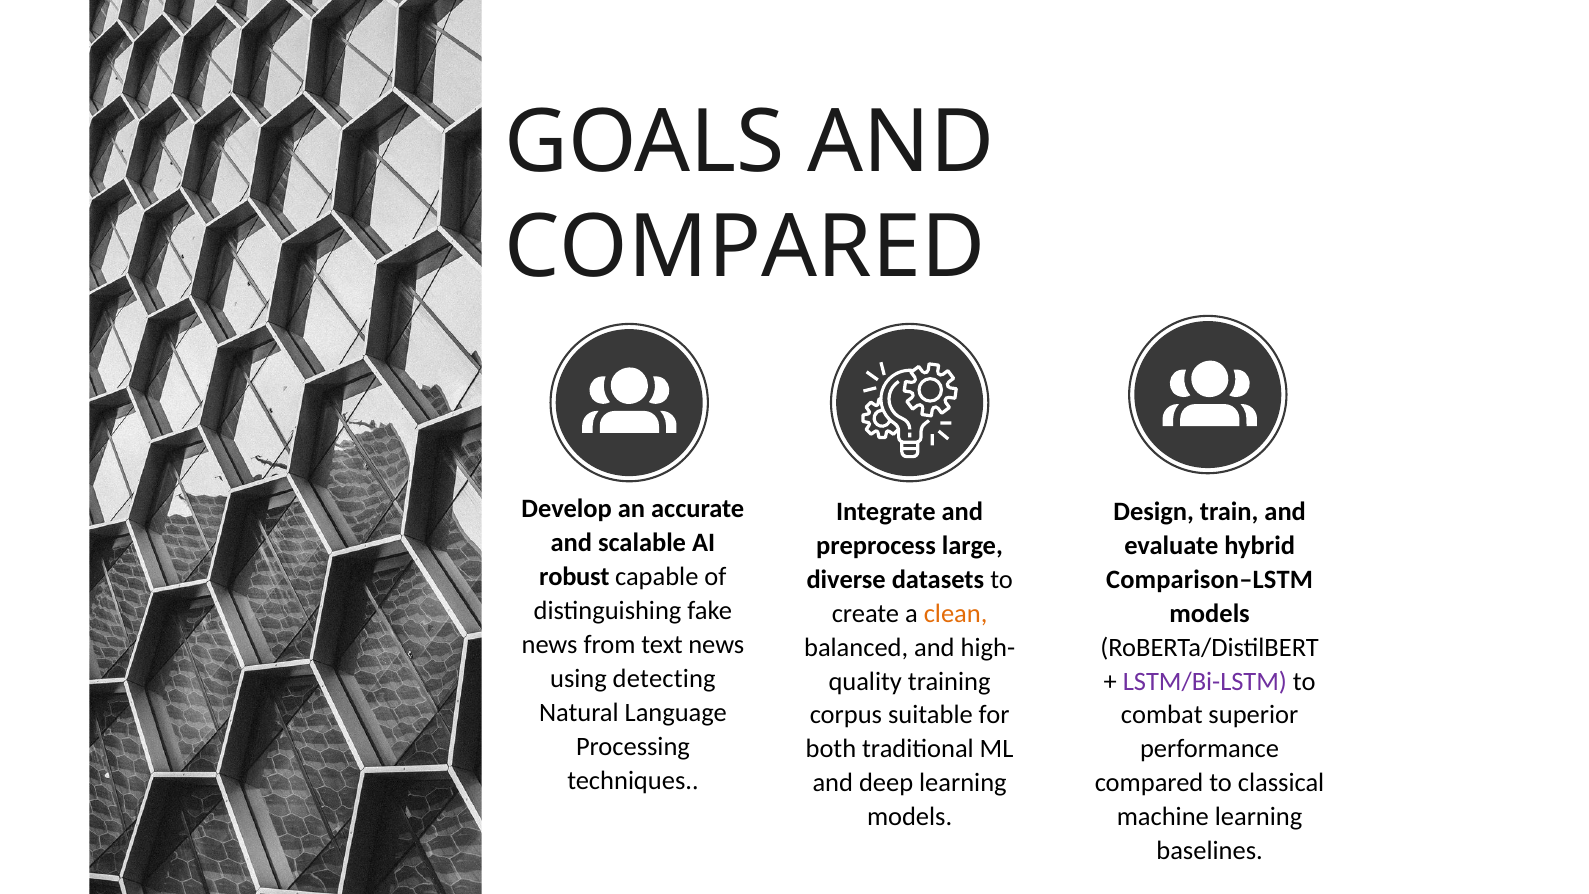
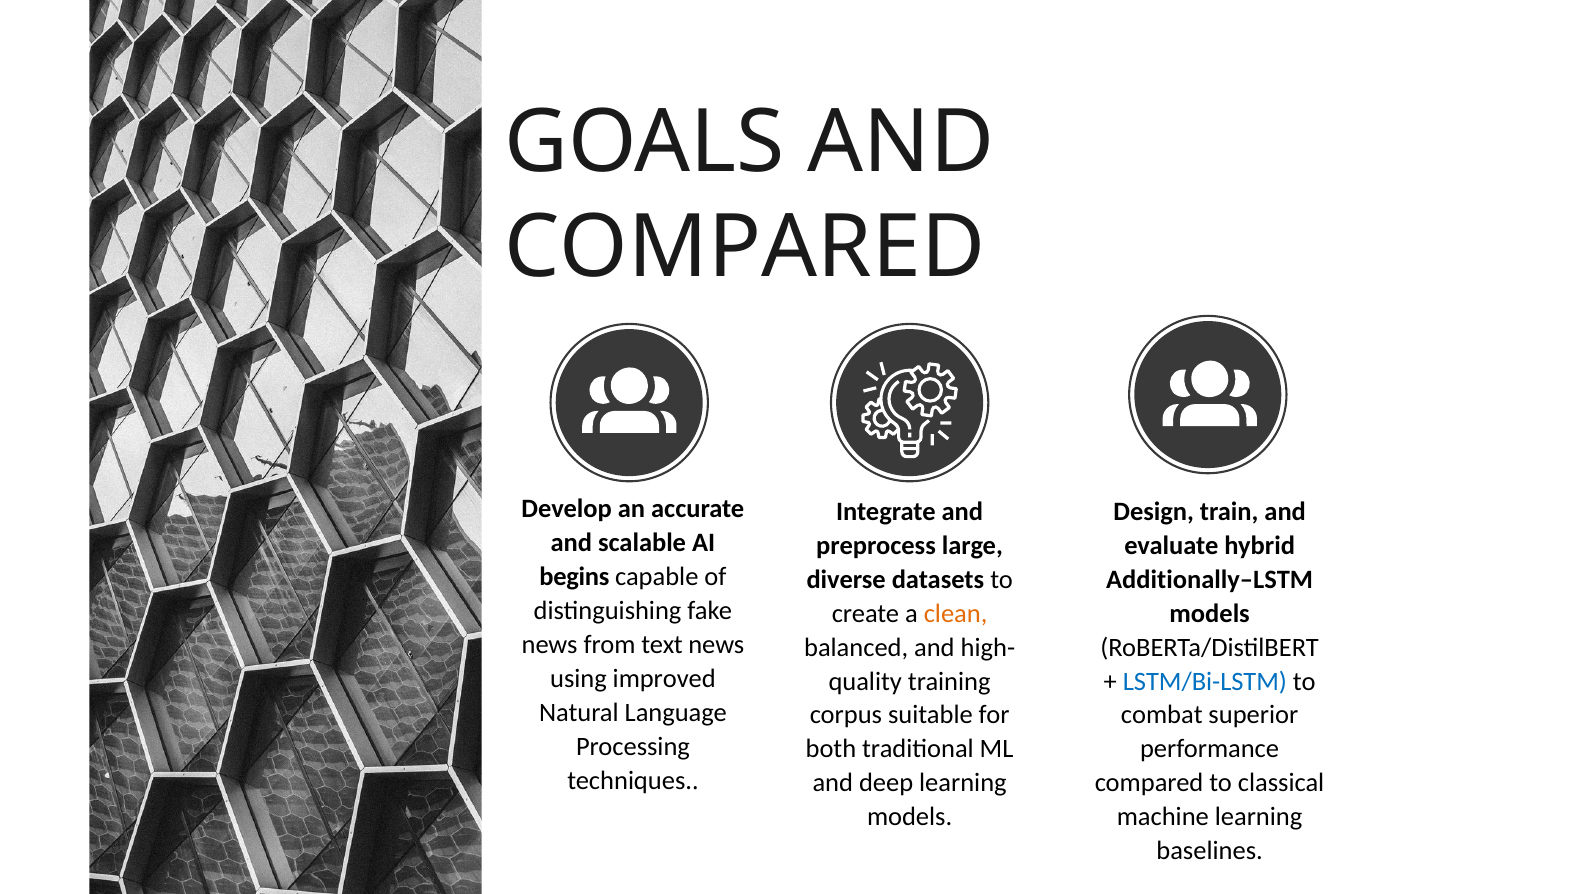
robust: robust -> begins (574, 576)
Comparison–LSTM: Comparison–LSTM -> Additionally–LSTM (1210, 579)
detecting: detecting -> improved (664, 678)
LSTM/Bi-LSTM colour: purple -> blue (1205, 681)
